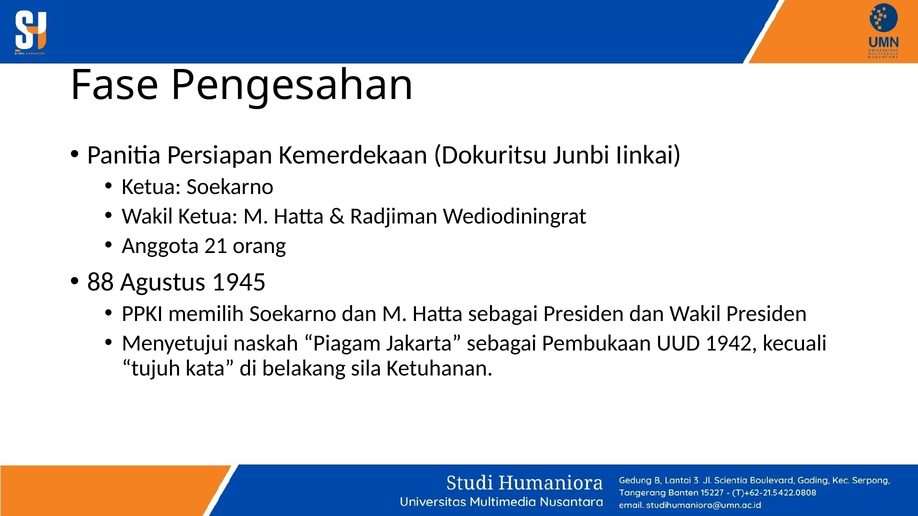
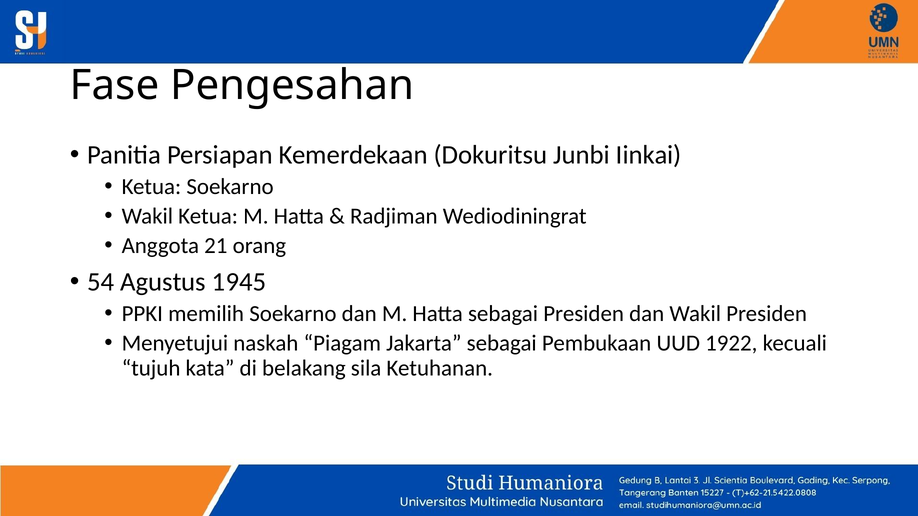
88: 88 -> 54 (101, 282)
1942: 1942 -> 1922 (731, 343)
